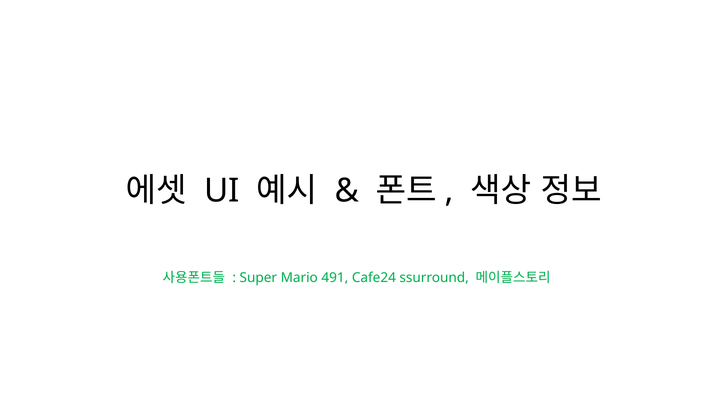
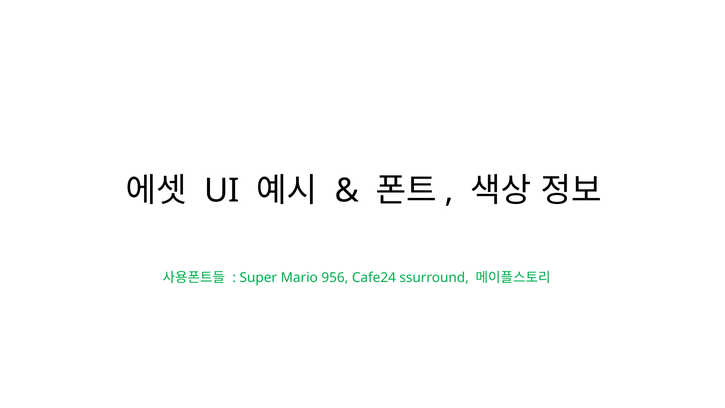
491: 491 -> 956 (335, 277)
